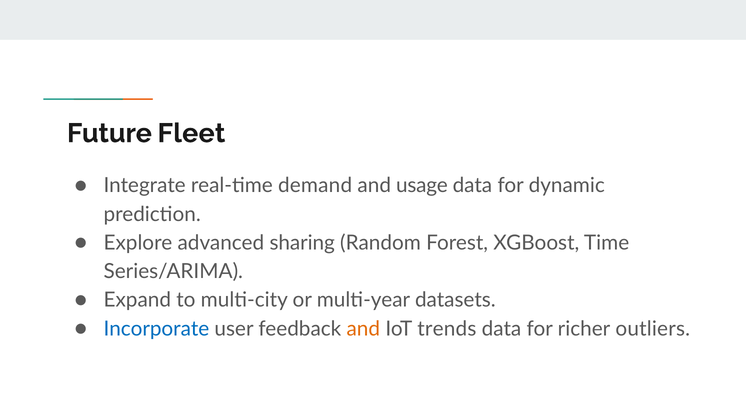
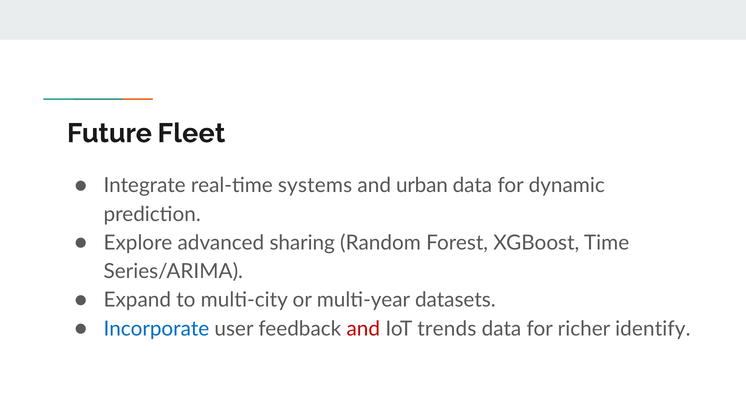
demand: demand -> systems (315, 185)
usage: usage -> urban (422, 185)
and colour: orange -> red (363, 328)
outliers: outliers -> identify (653, 328)
